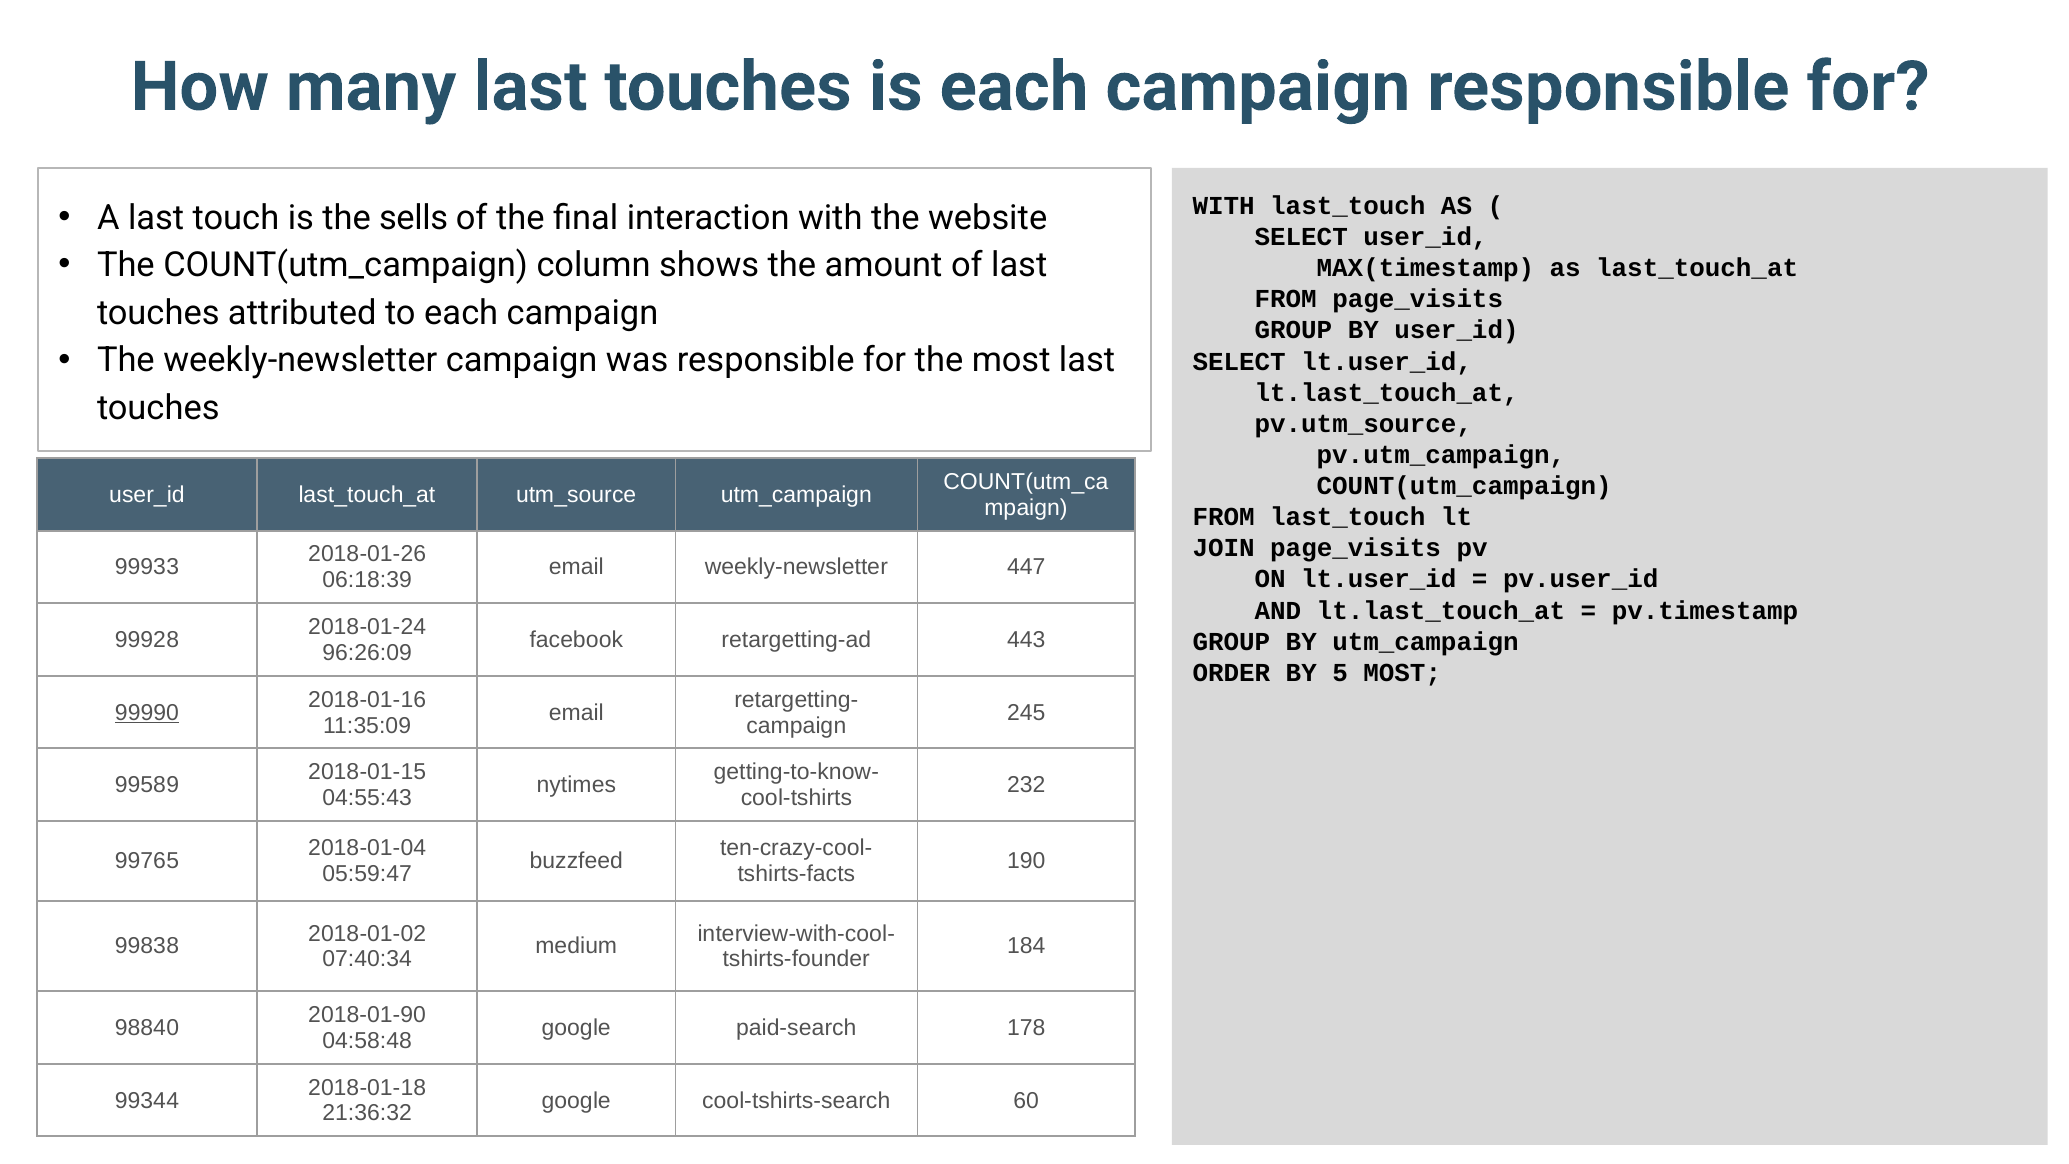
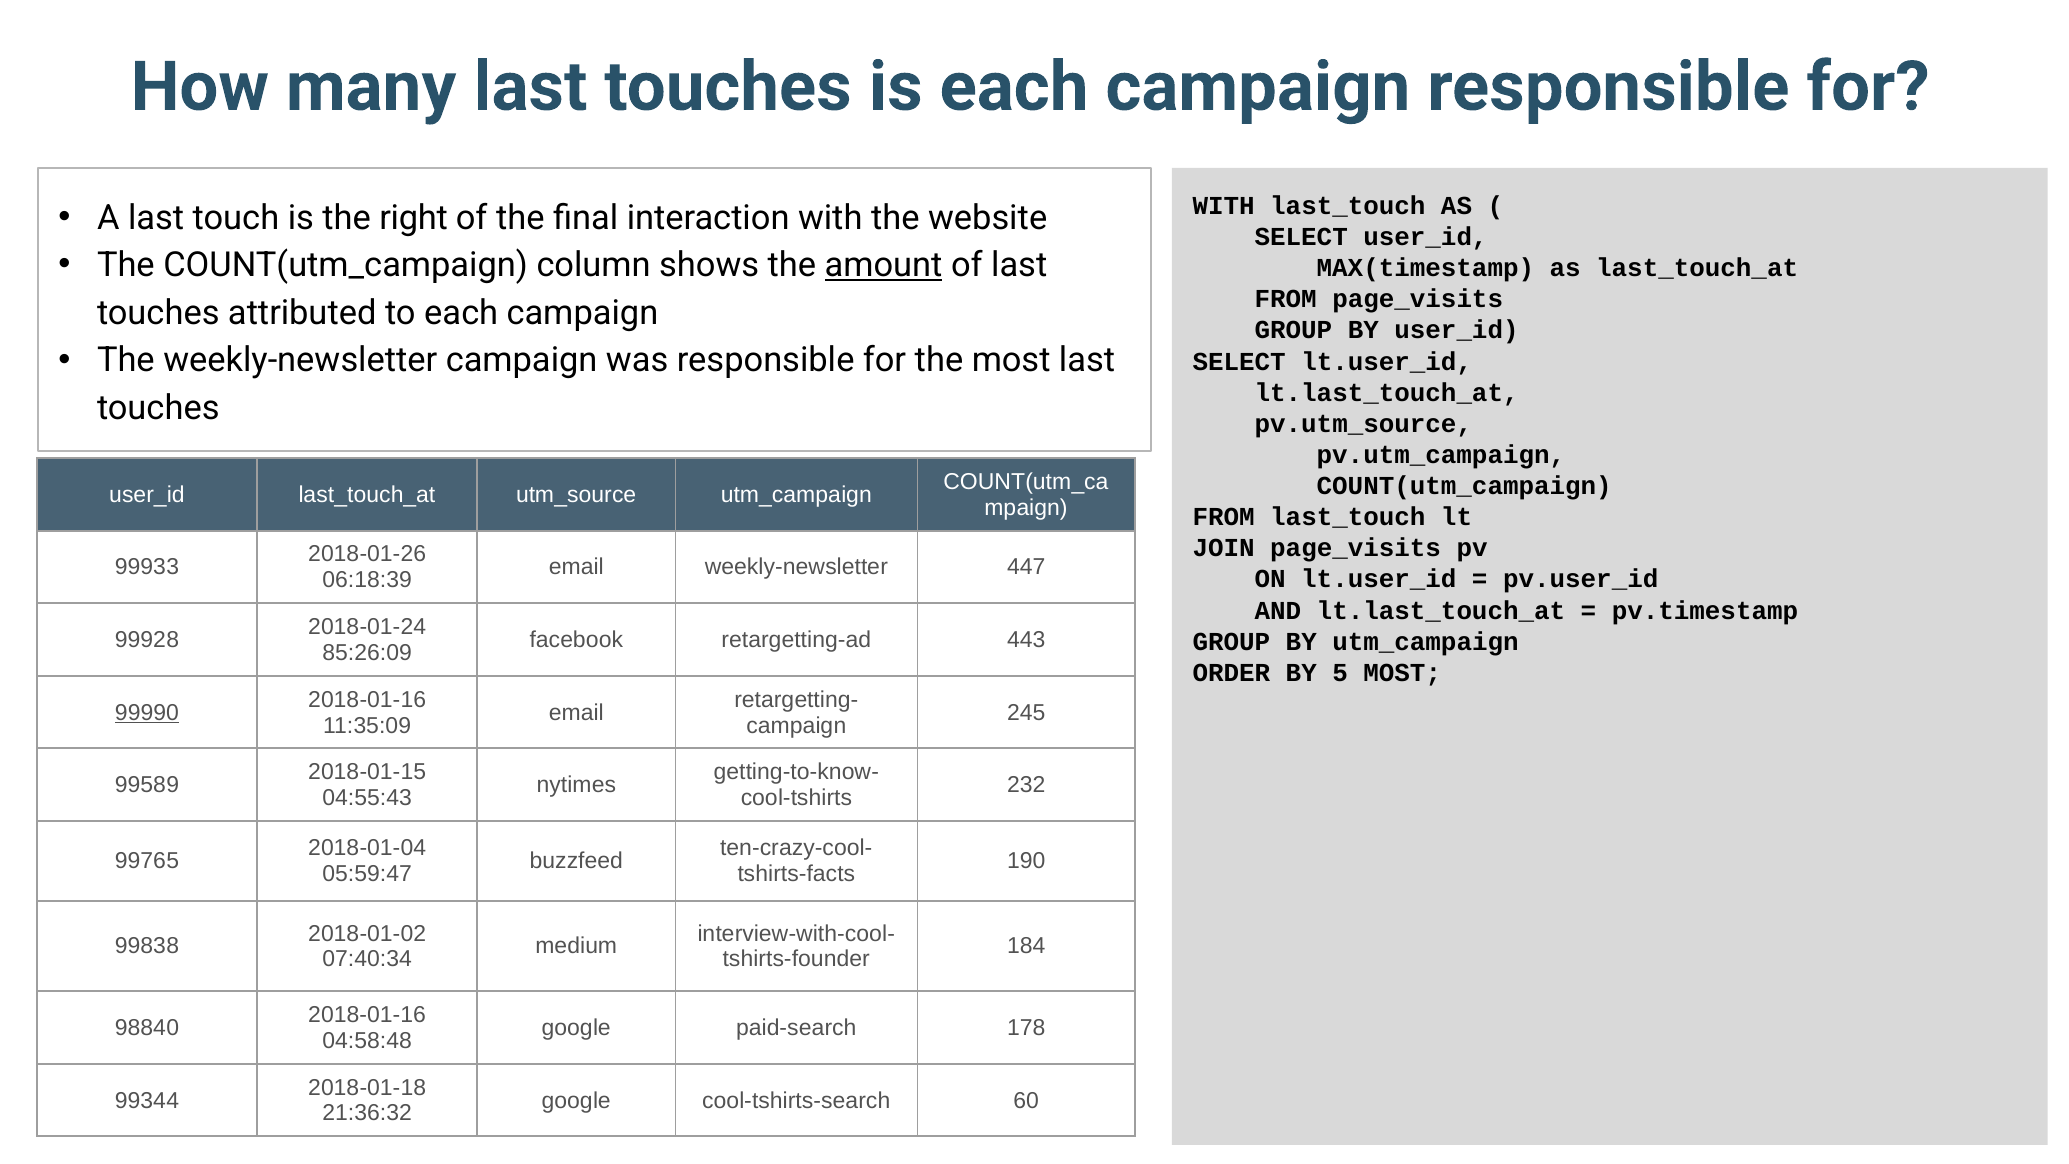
sells: sells -> right (414, 218)
amount underline: none -> present (884, 265)
96:26:09: 96:26:09 -> 85:26:09 (367, 653)
2018-01-90: 2018-01-90 -> 2018-01-16 (367, 1015)
